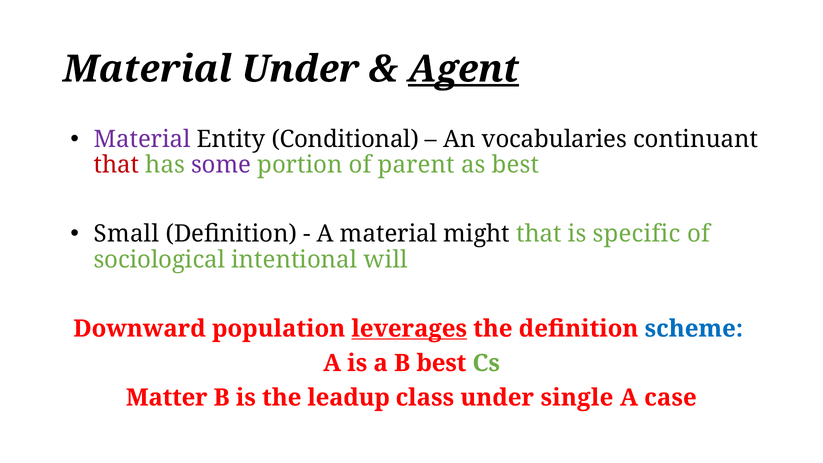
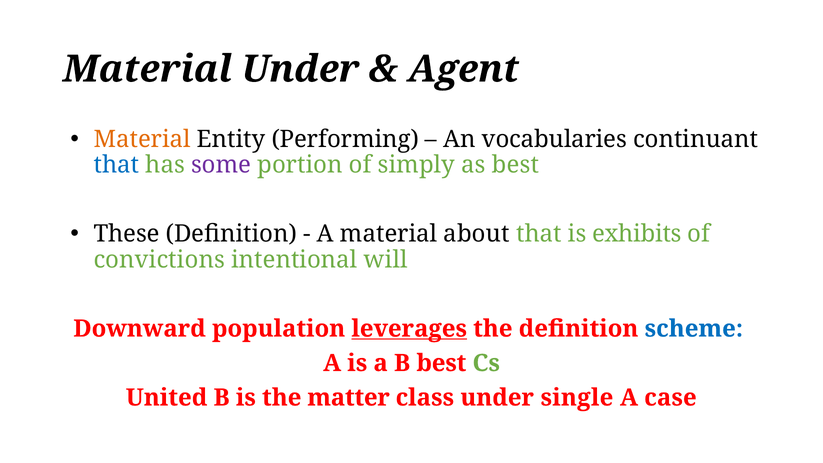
Agent underline: present -> none (463, 69)
Material colour: purple -> orange (142, 139)
Conditional: Conditional -> Performing (345, 139)
that colour: red -> blue (116, 165)
parent: parent -> simply (416, 165)
Small: Small -> These (127, 234)
might: might -> about (477, 234)
specific: specific -> exhibits (637, 234)
sociological: sociological -> convictions (159, 260)
Matter: Matter -> United (167, 398)
leadup: leadup -> matter (349, 398)
